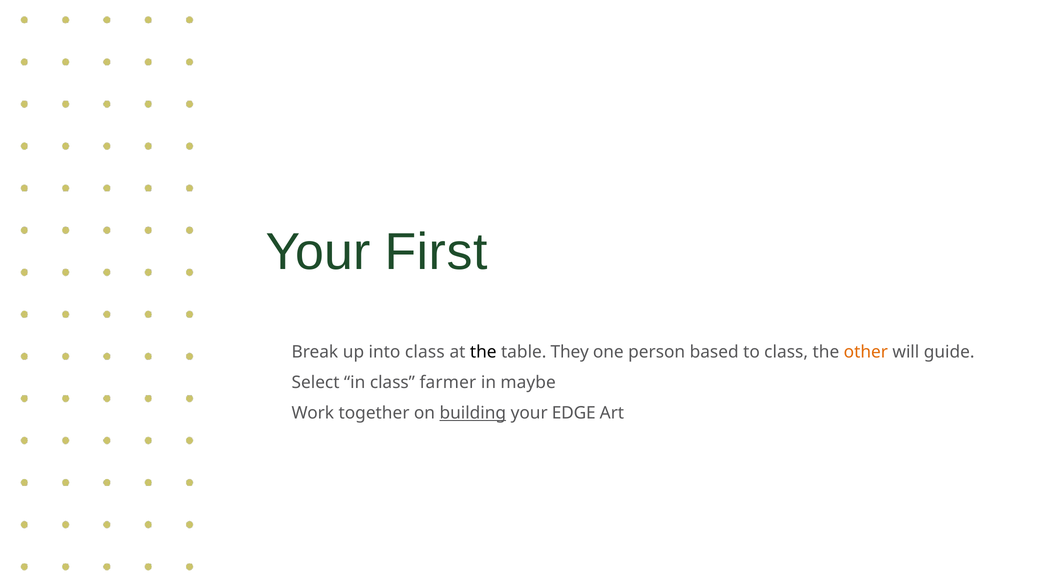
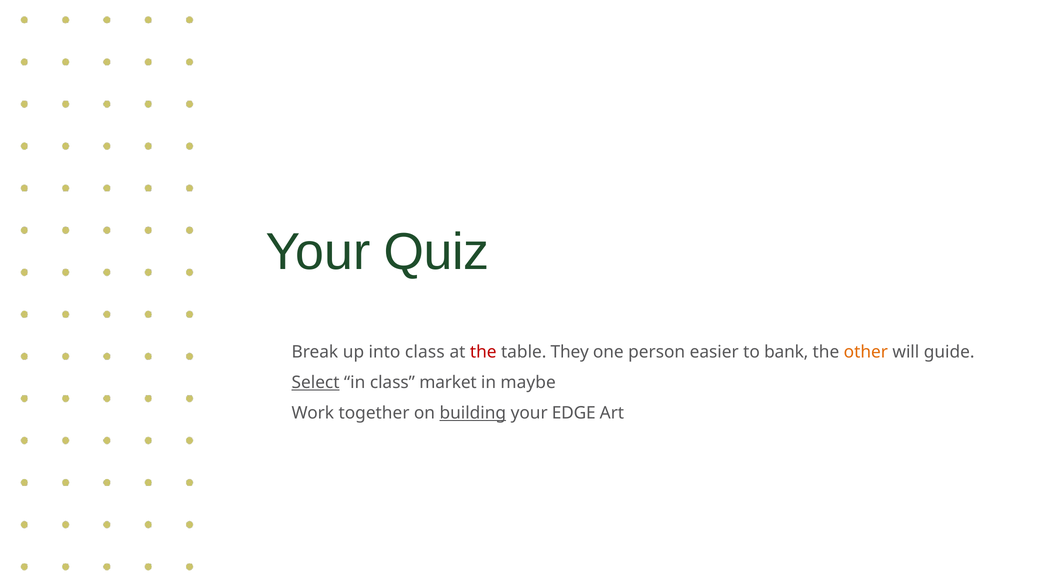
First: First -> Quiz (436, 252)
the colour: black -> red (483, 352)
based: based -> easier (714, 352)
to class: class -> bank (786, 352)
Select underline: none -> present (316, 382)
farmer: farmer -> market (448, 382)
